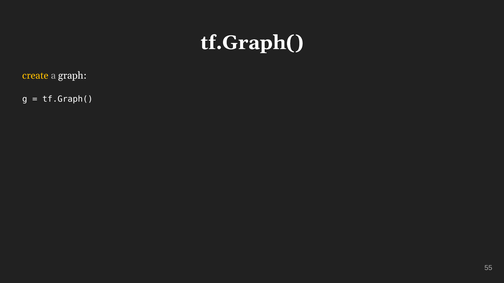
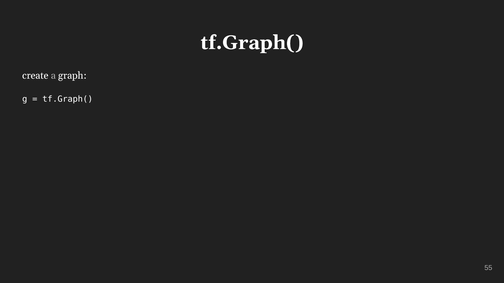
create colour: yellow -> white (35, 76)
